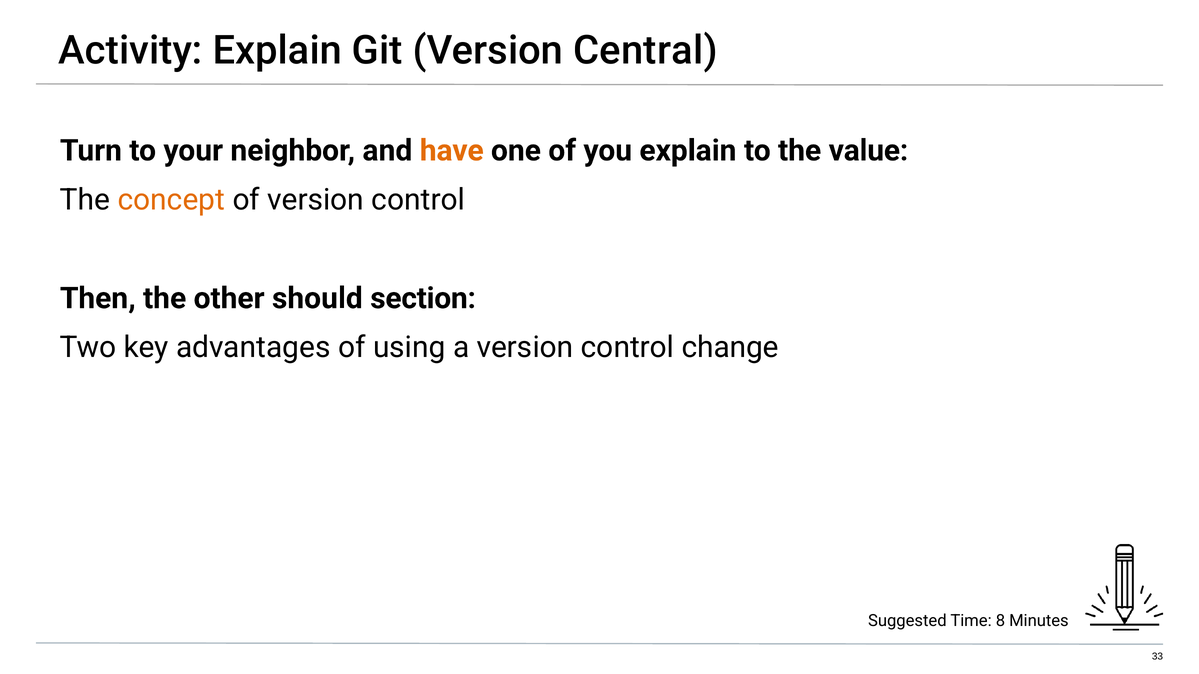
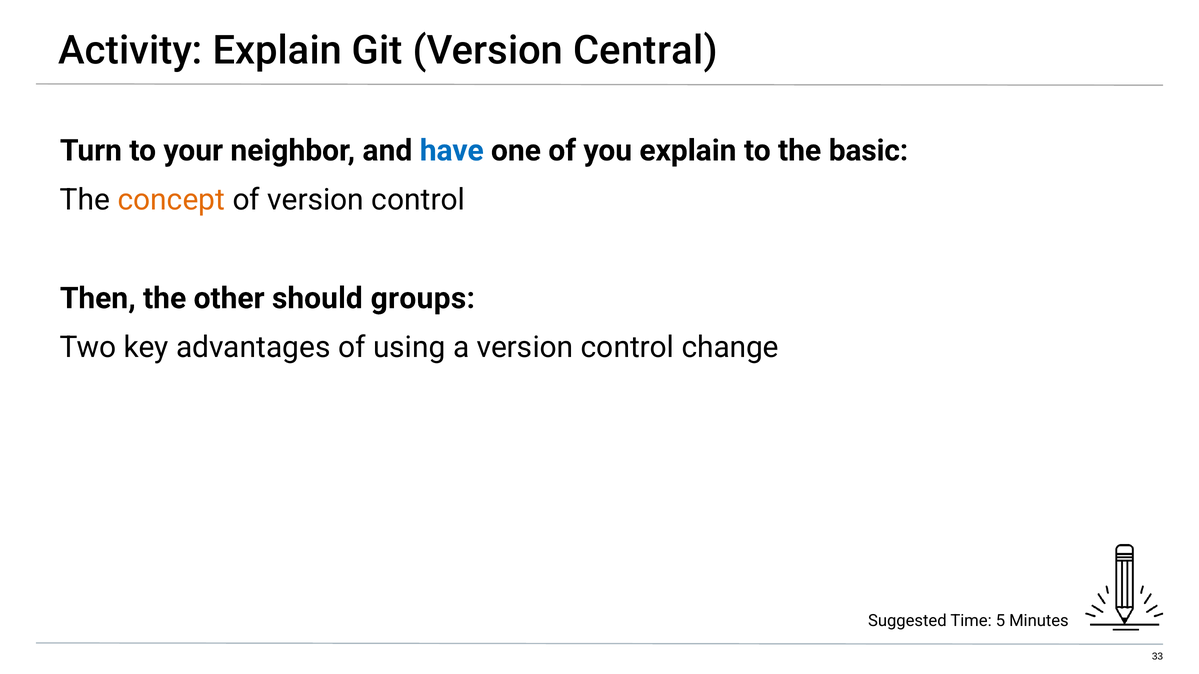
have colour: orange -> blue (452, 151)
value: value -> basic (868, 151)
section: section -> groups (423, 298)
8: 8 -> 5 (1000, 621)
